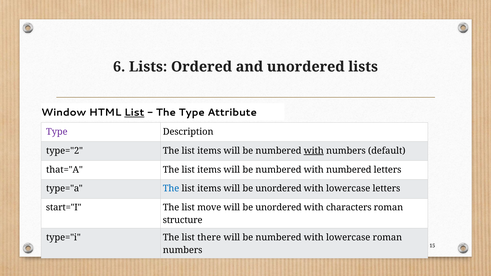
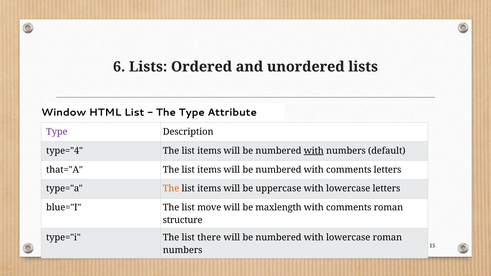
List underline: present -> none (134, 113)
type="2: type="2 -> type="4 (65, 151)
numbered with numbered: numbered -> comments (349, 170)
The colour: blue -> orange (171, 189)
items will be unordered: unordered -> uppercase (278, 189)
start="I: start="I -> blue="I (64, 208)
unordered: unordered -> maxlength (278, 208)
characters: characters -> comments (349, 208)
